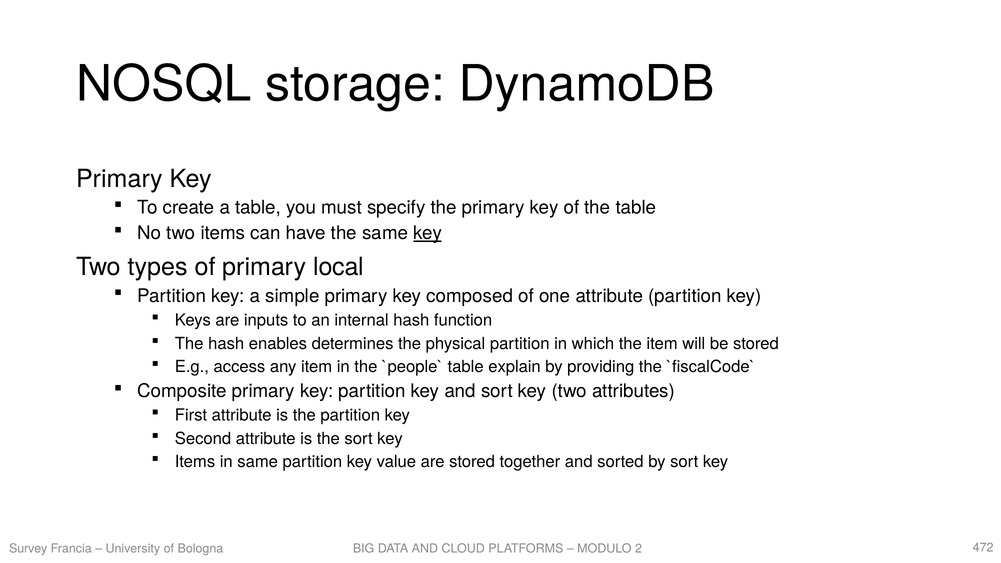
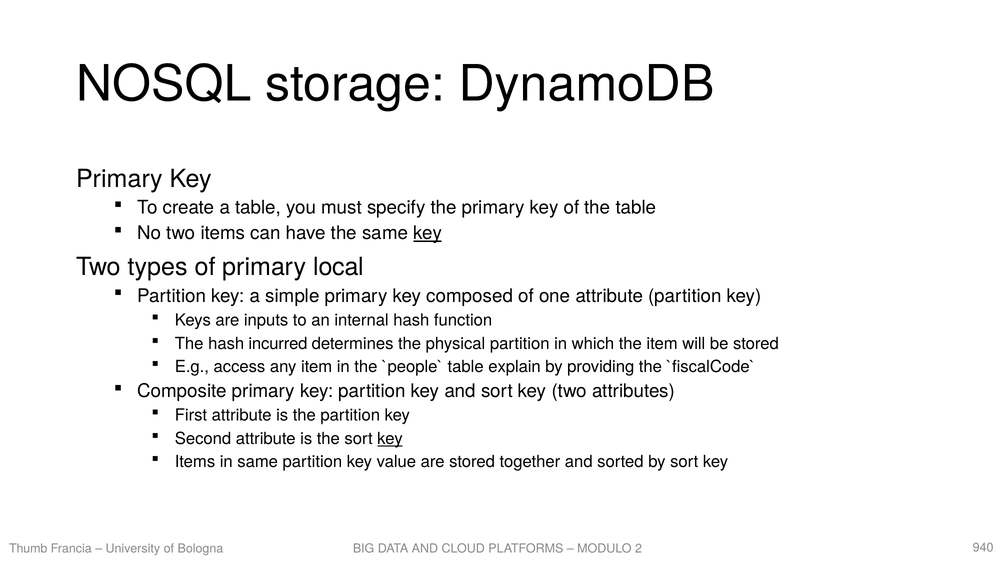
enables: enables -> incurred (278, 344)
key underline: none -> present (390, 439)
Survey: Survey -> Thumb (28, 549)
472: 472 -> 940 (983, 547)
